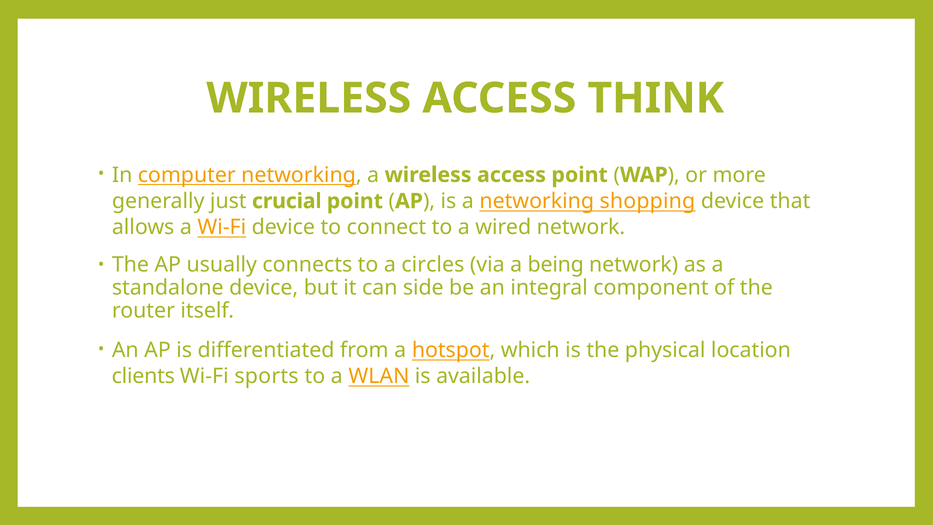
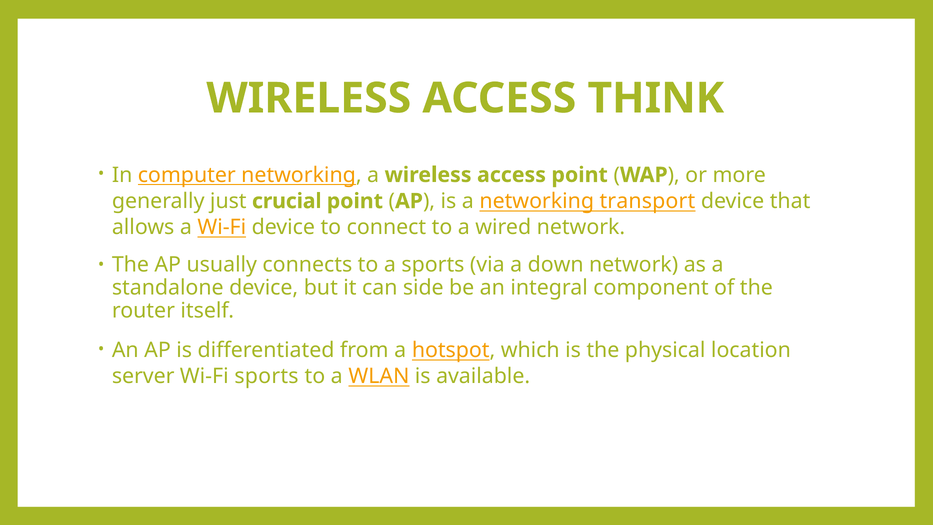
shopping: shopping -> transport (647, 201)
a circles: circles -> sports (433, 265)
being: being -> down (556, 265)
clients: clients -> server (143, 376)
